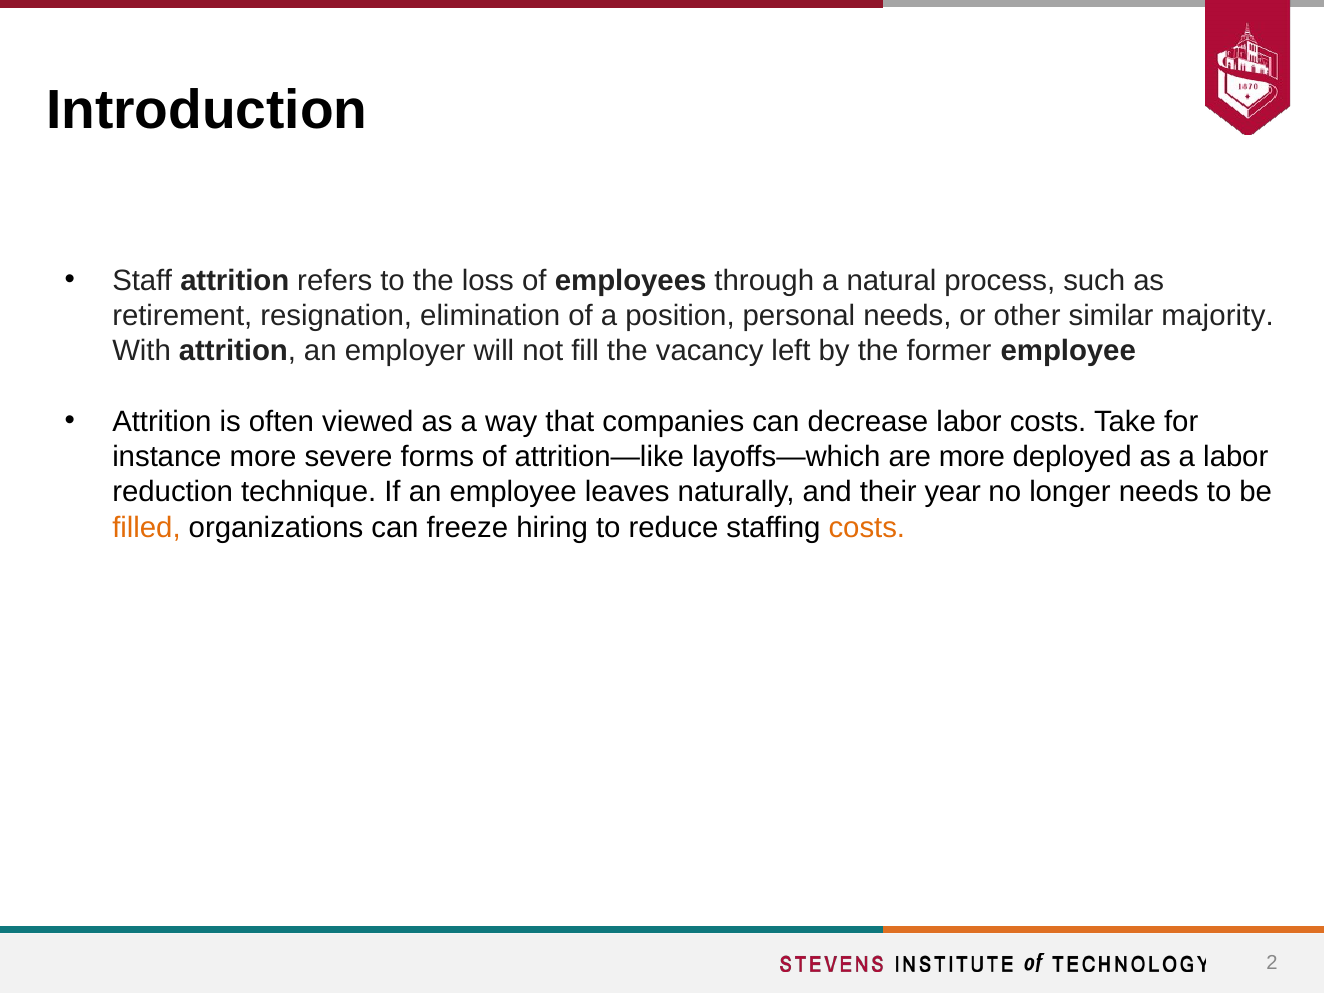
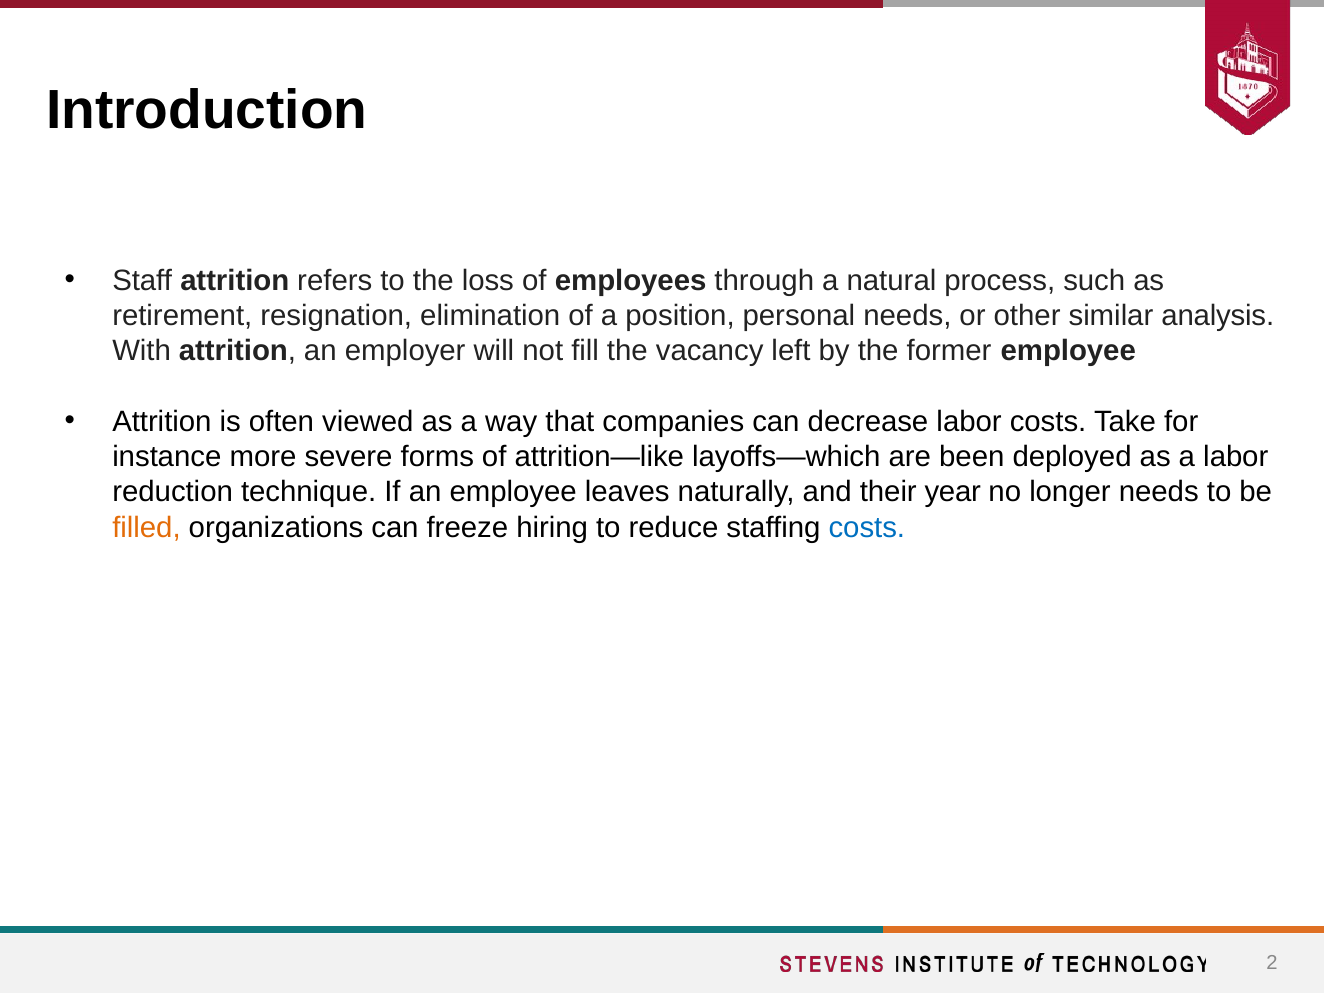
majority: majority -> analysis (1218, 316)
are more: more -> been (972, 457)
costs colour: orange -> blue (867, 527)
